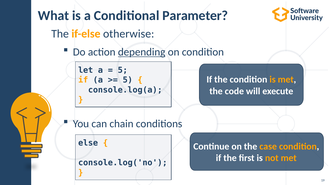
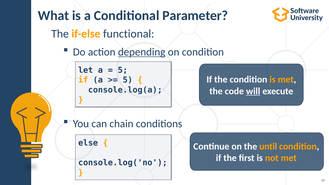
otherwise: otherwise -> functional (129, 34)
will underline: none -> present (253, 91)
case: case -> until (268, 147)
